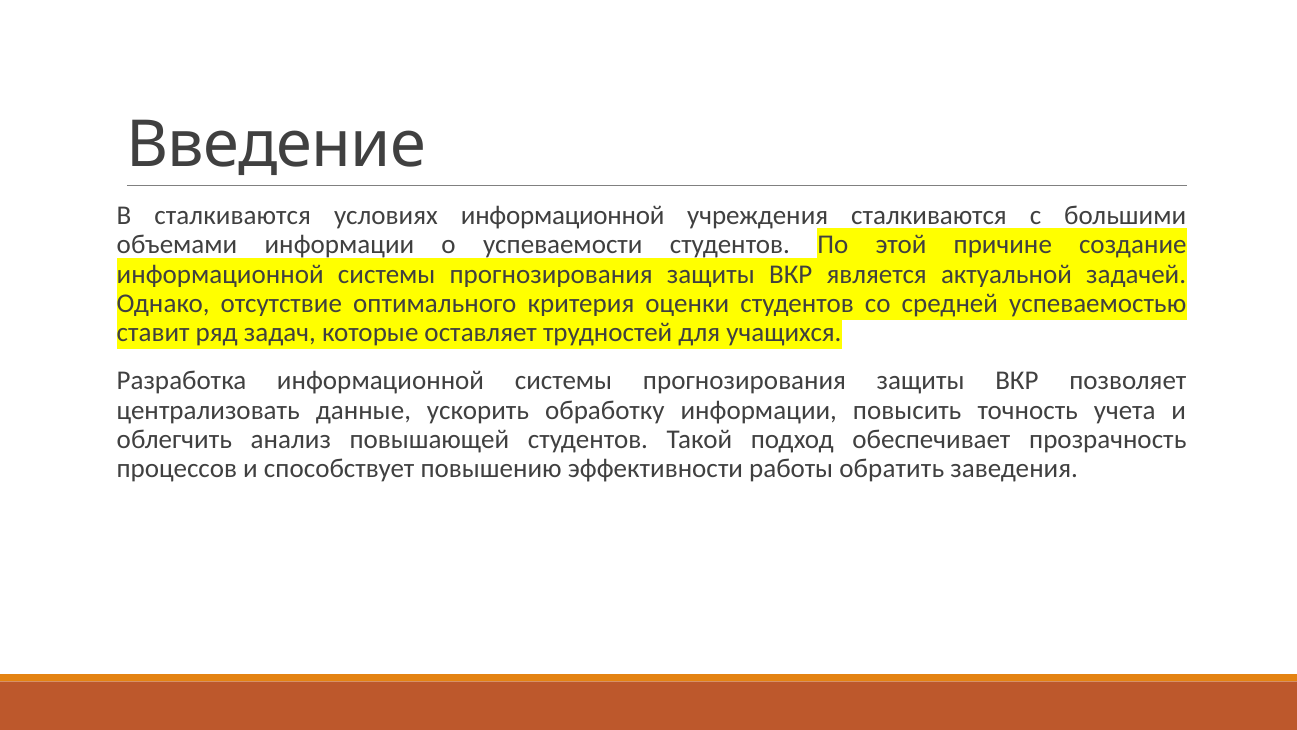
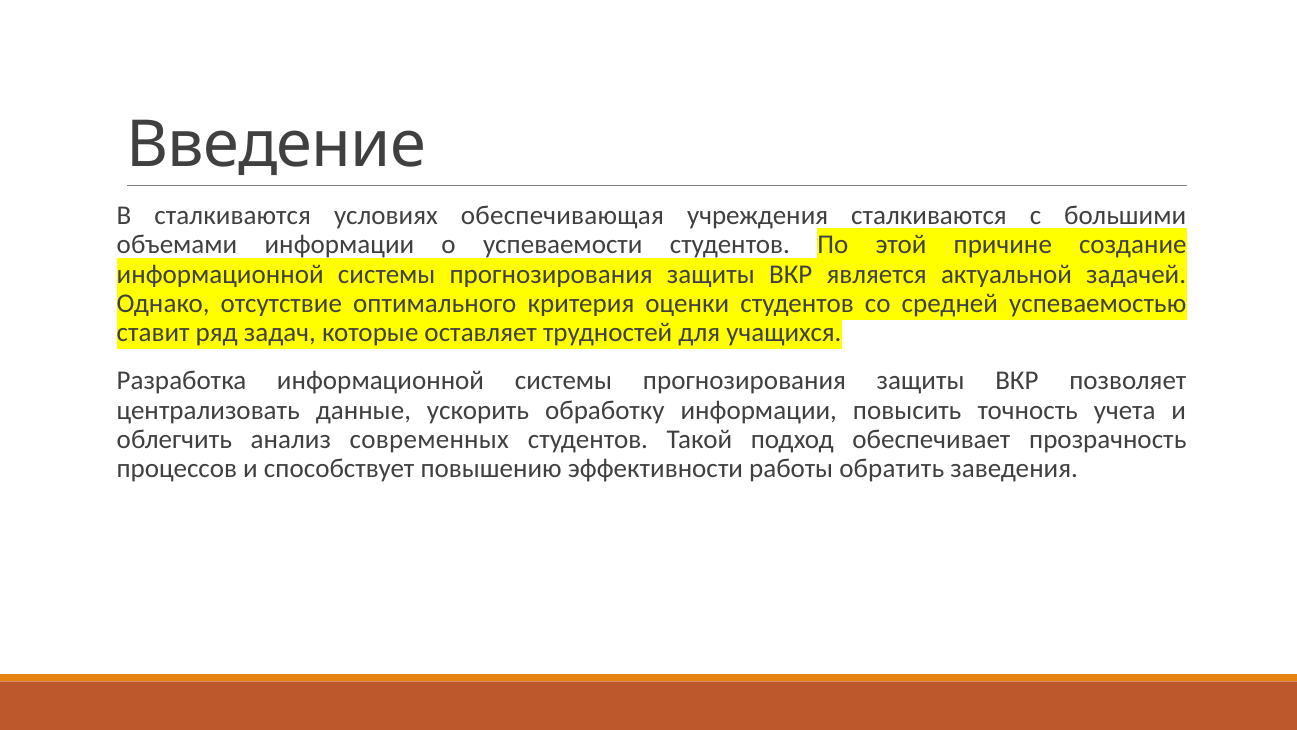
условиях информационной: информационной -> обеспечивающая (562, 216)
повышающей: повышающей -> современных (429, 439)
